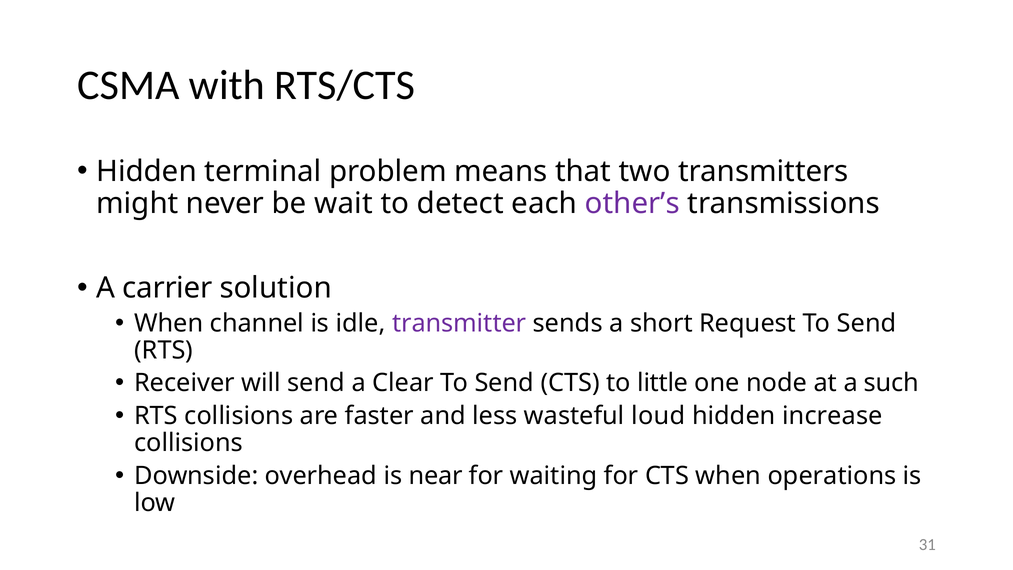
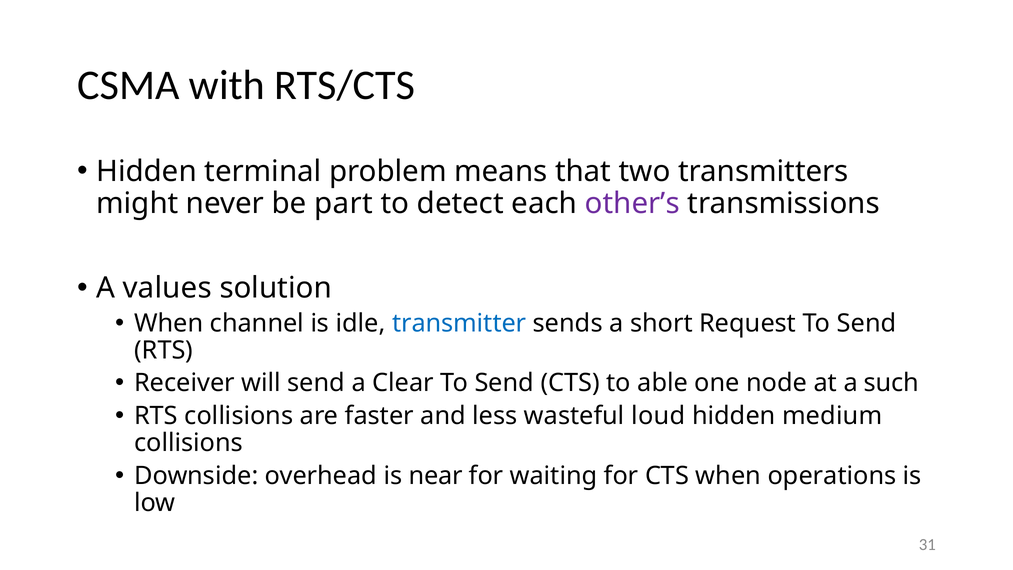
wait: wait -> part (344, 203)
carrier: carrier -> values (167, 288)
transmitter colour: purple -> blue (459, 323)
little: little -> able (663, 383)
increase: increase -> medium (832, 416)
